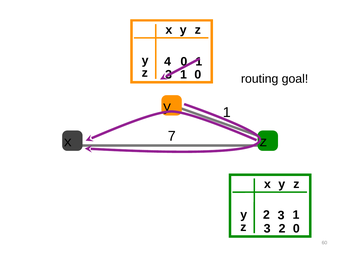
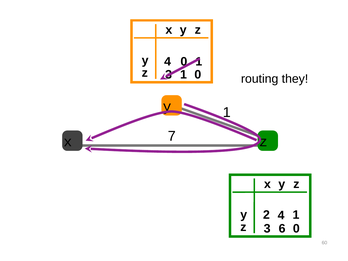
goal: goal -> they (295, 79)
2 3: 3 -> 4 (281, 215)
3 2: 2 -> 6 (282, 229)
